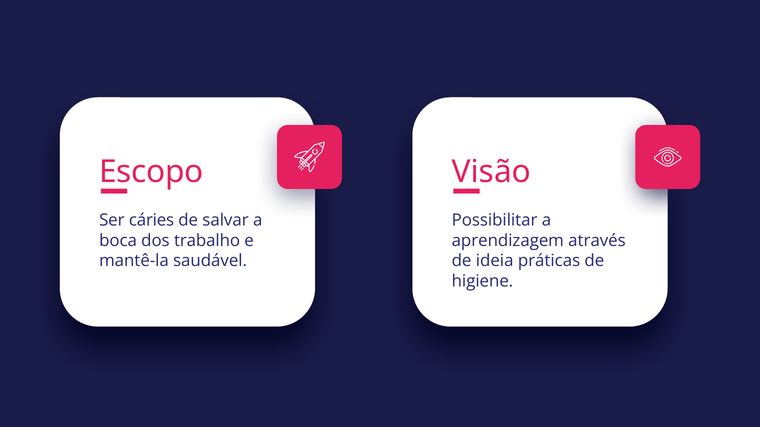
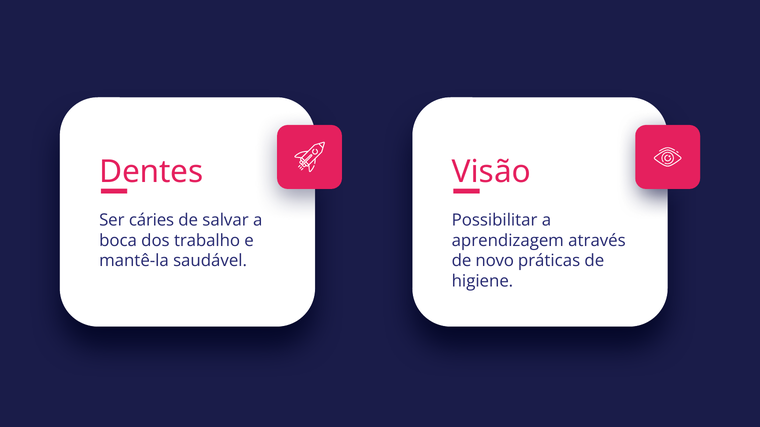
Escopo: Escopo -> Dentes (151, 172)
ideia: ideia -> novo (495, 261)
